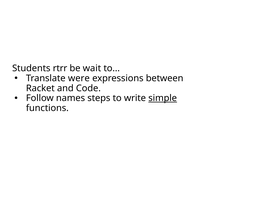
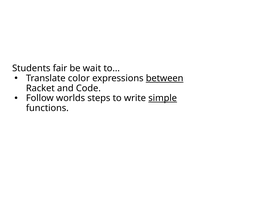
rtrr: rtrr -> fair (60, 68)
were: were -> color (79, 78)
between underline: none -> present (165, 78)
names: names -> worlds (71, 98)
